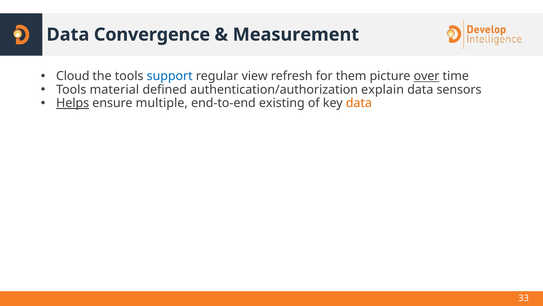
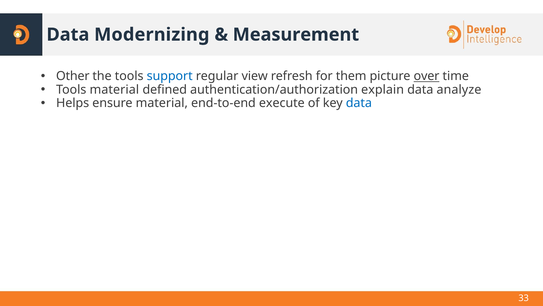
Convergence: Convergence -> Modernizing (152, 35)
Cloud: Cloud -> Other (73, 76)
sensors: sensors -> analyze (459, 89)
Helps underline: present -> none (73, 103)
ensure multiple: multiple -> material (162, 103)
existing: existing -> execute (282, 103)
data colour: orange -> blue (359, 103)
